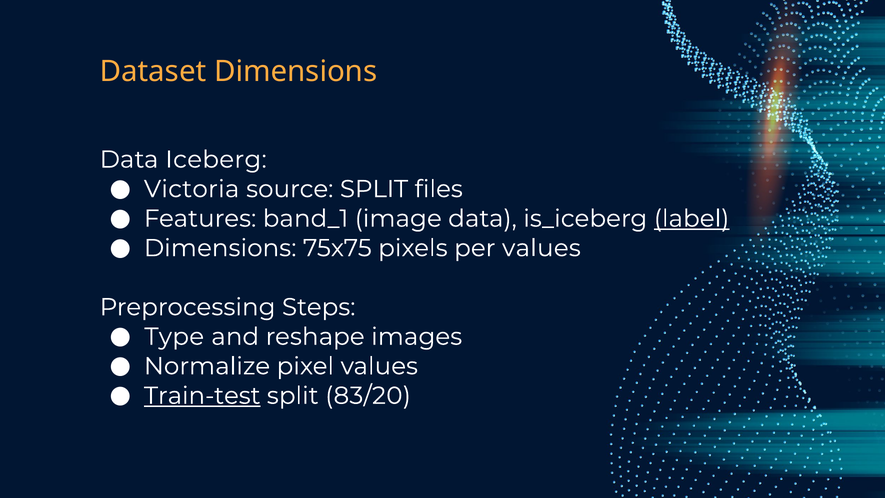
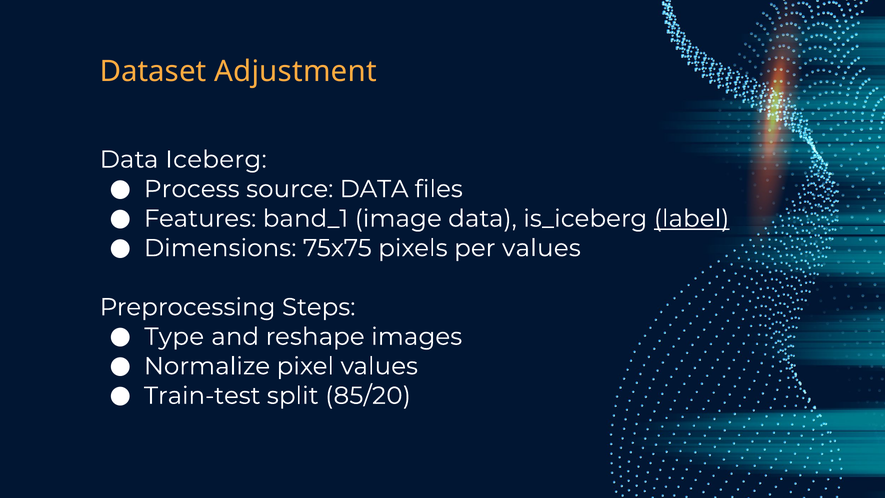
Dataset Dimensions: Dimensions -> Adjustment (296, 72)
Victoria: Victoria -> Process (192, 189)
source SPLIT: SPLIT -> DATA (374, 189)
Train-test underline: present -> none (202, 396)
83/20: 83/20 -> 85/20 (368, 396)
